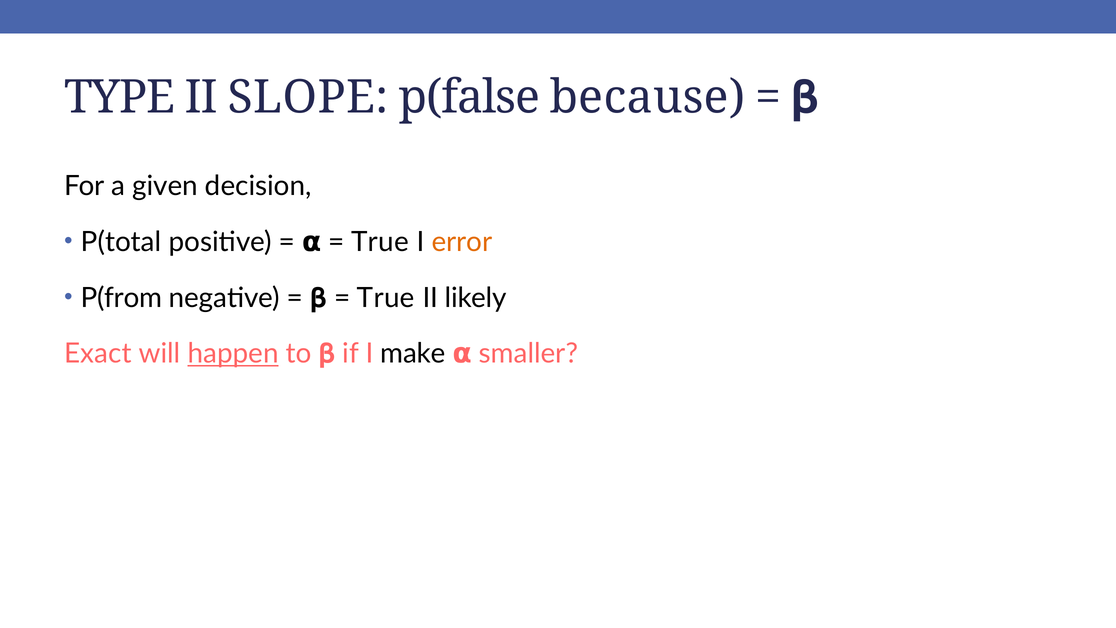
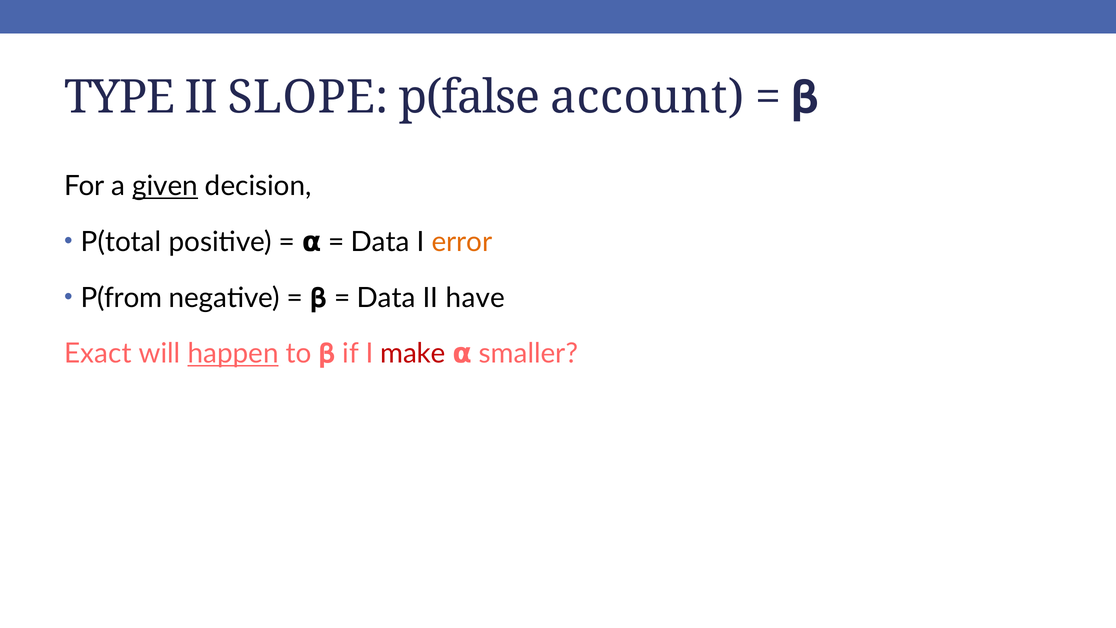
because: because -> account (647, 97)
given underline: none -> present (165, 186)
True: True -> Data (380, 242)
True: True -> Data (386, 298)
likely: likely -> have (475, 298)
make colour: black -> red (413, 353)
